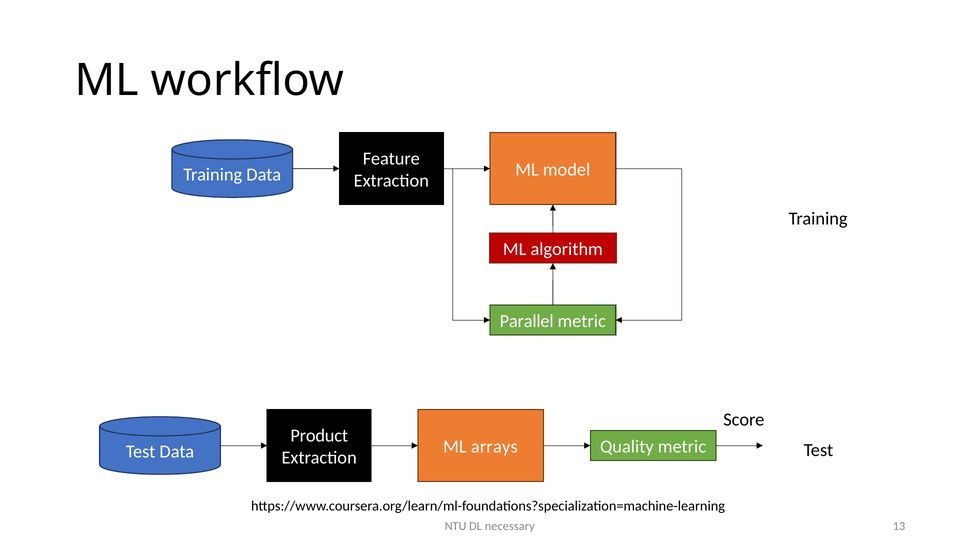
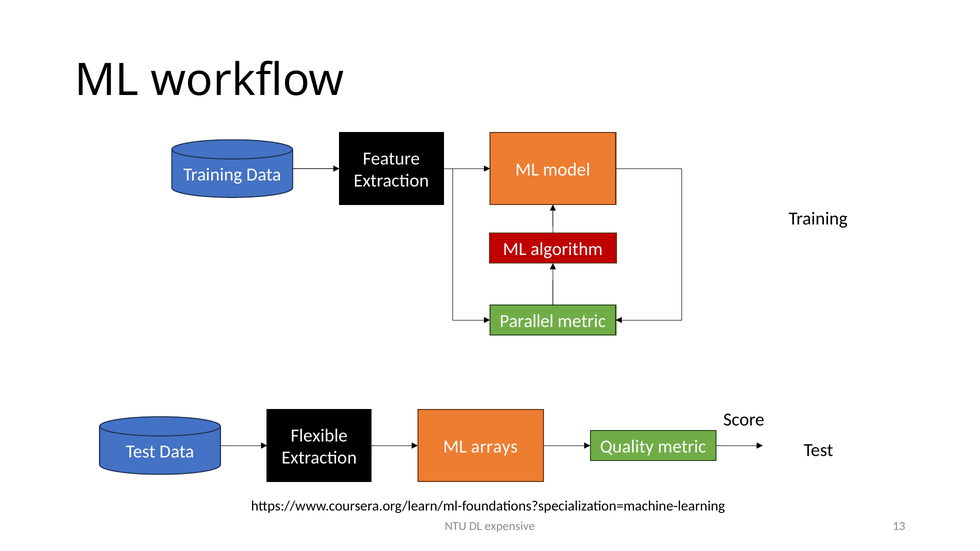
Product: Product -> Flexible (319, 436)
necessary: necessary -> expensive (510, 526)
